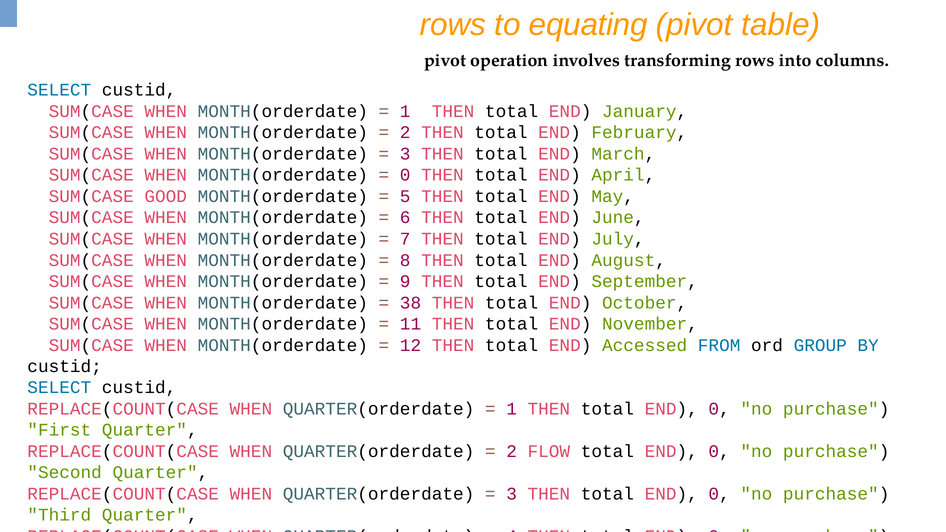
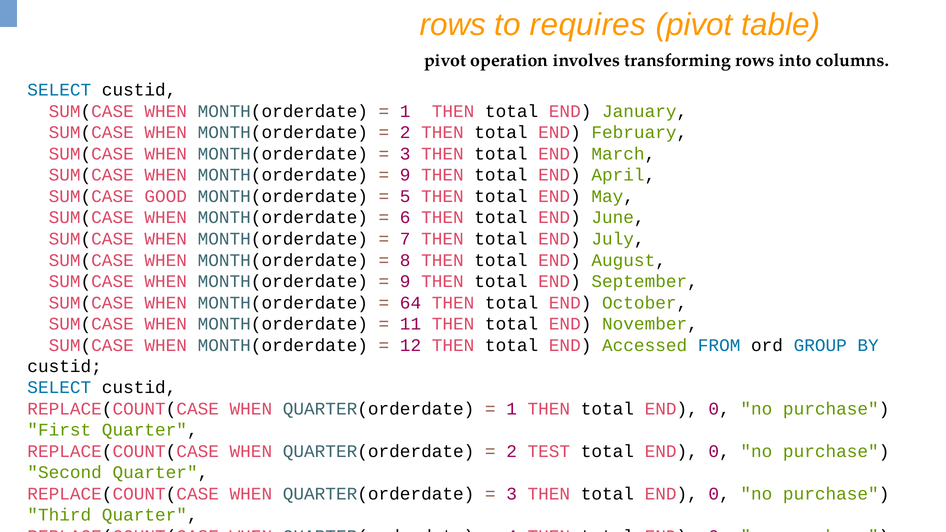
equating: equating -> requires (588, 25)
0: 0 -> 9 (405, 175)
38: 38 -> 64 (411, 303)
FLOW: FLOW -> TEST (549, 451)
